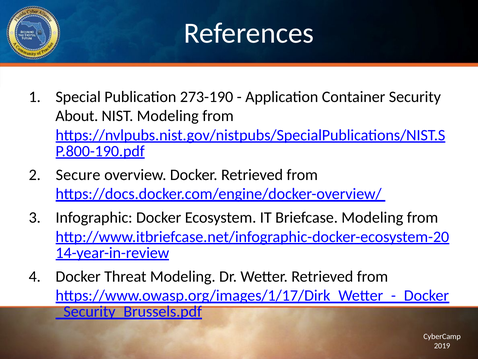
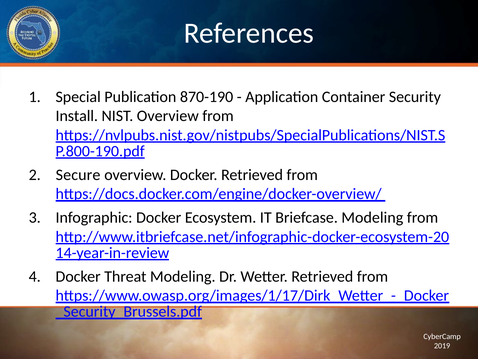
273-190: 273-190 -> 870-190 (207, 97)
About: About -> Install (77, 116)
NIST Modeling: Modeling -> Overview (168, 116)
